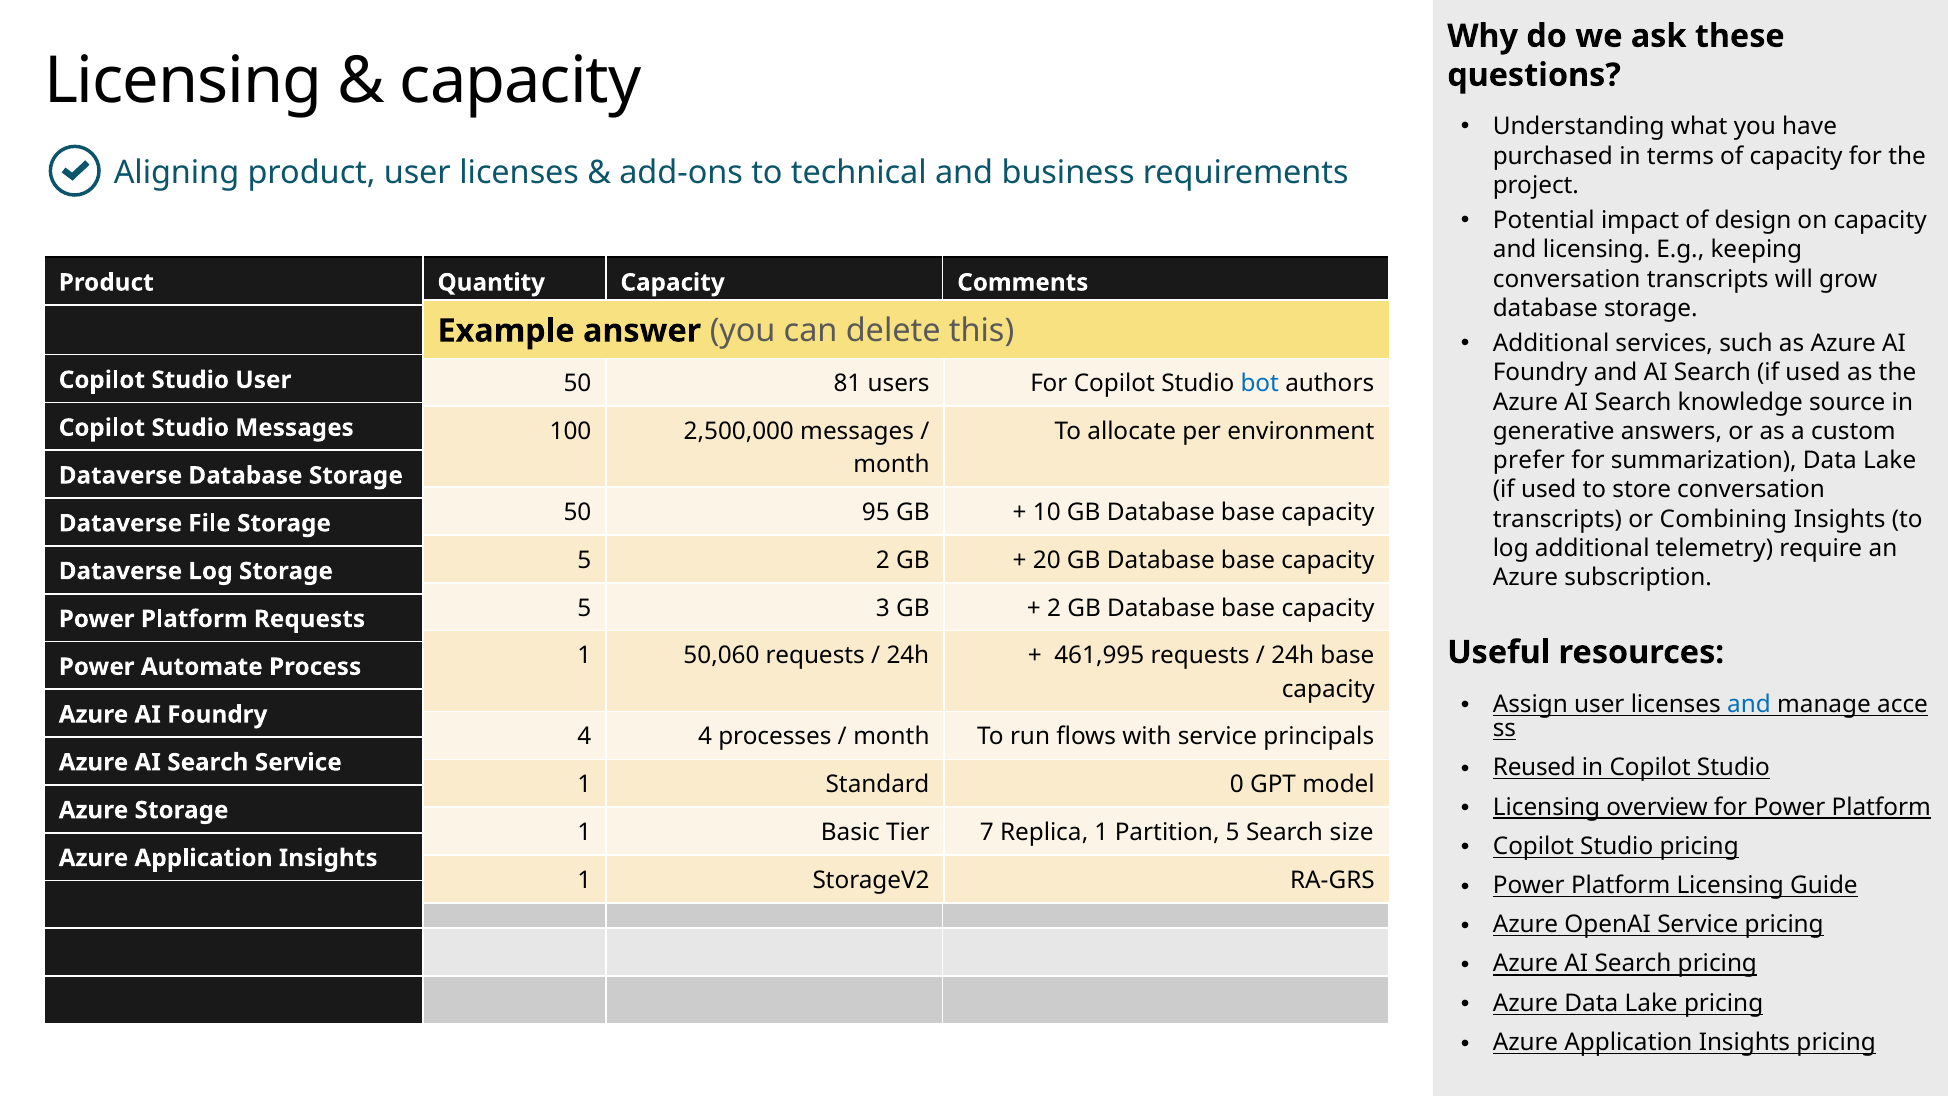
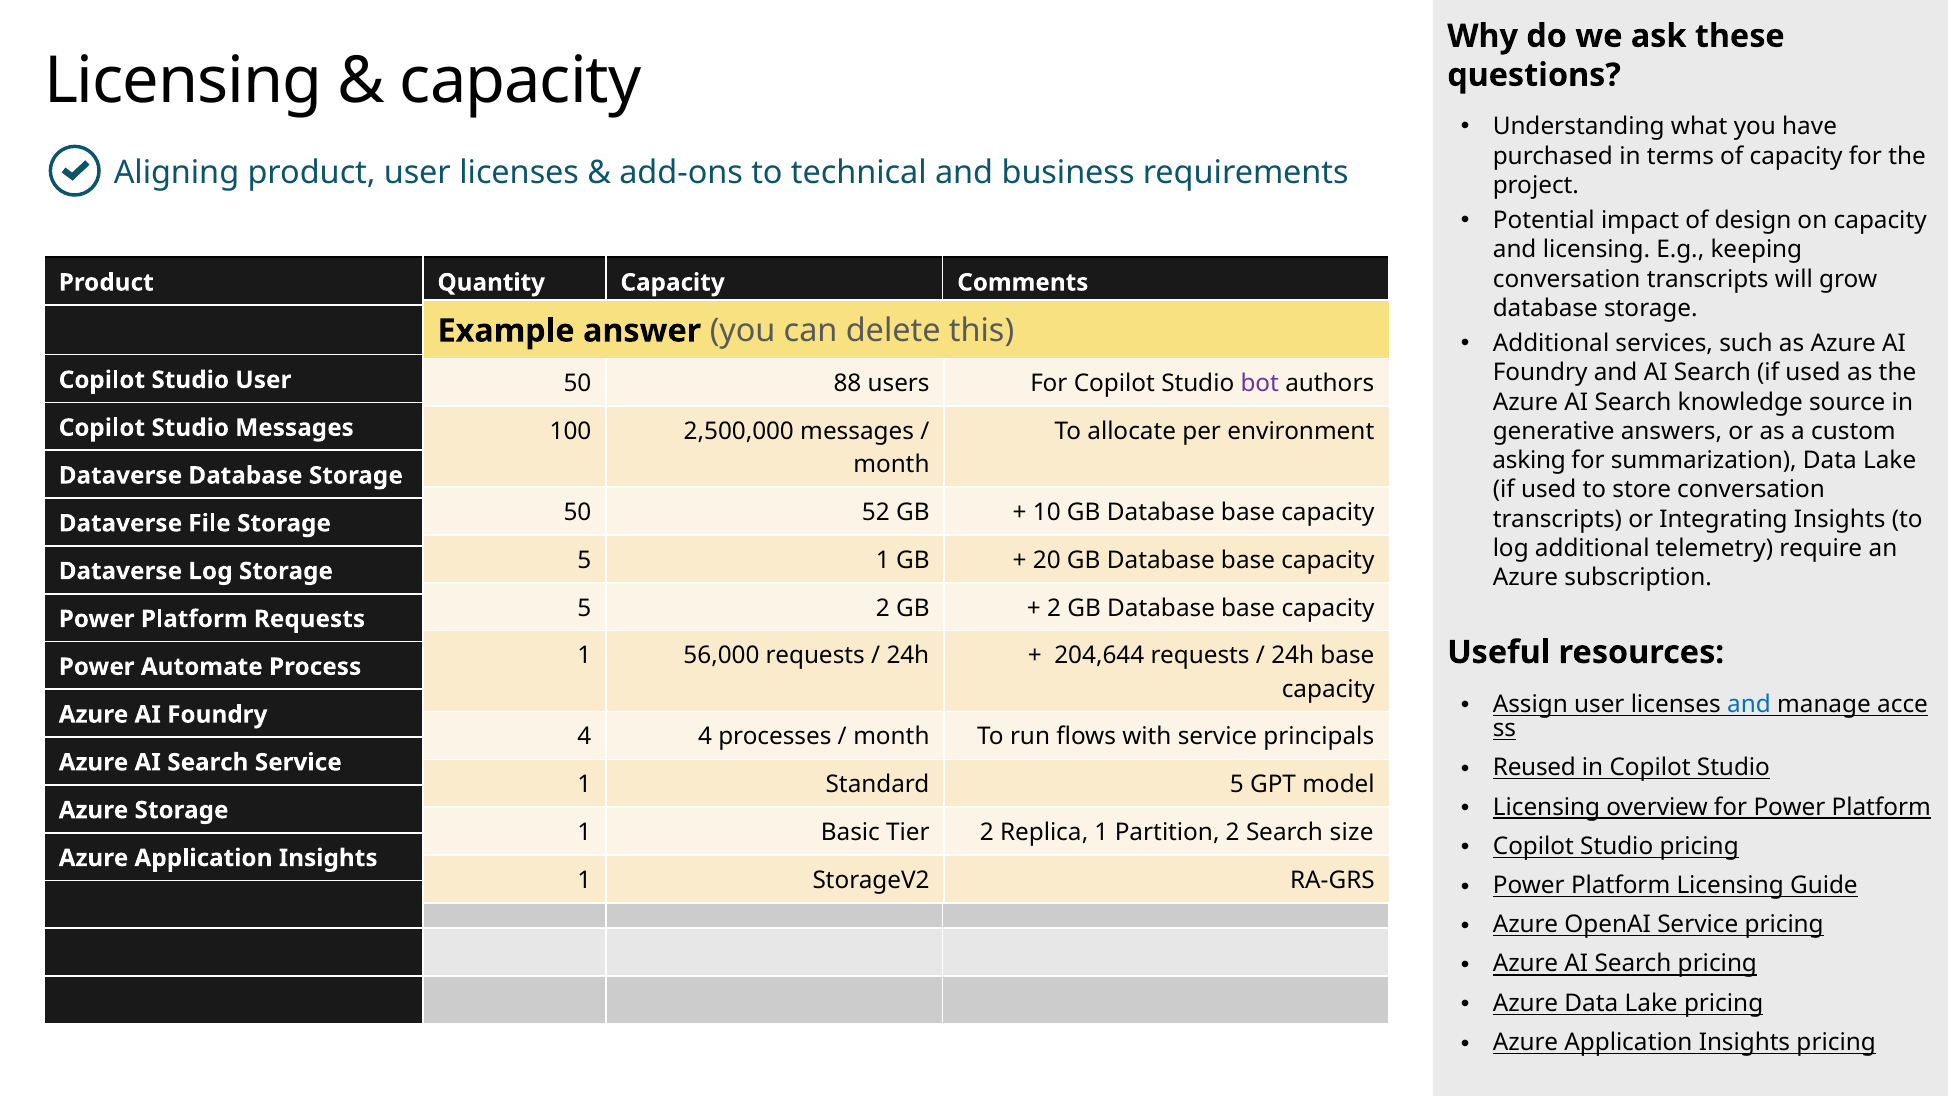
81: 81 -> 88 (847, 384)
bot colour: blue -> purple (1260, 384)
prefer: prefer -> asking (1529, 460)
95: 95 -> 52 (876, 512)
Combining: Combining -> Integrating (1724, 519)
5 2: 2 -> 1 (883, 560)
5 3: 3 -> 2 (883, 608)
50,060: 50,060 -> 56,000 (721, 656)
461,995: 461,995 -> 204,644 (1099, 656)
Standard 0: 0 -> 5 (1237, 785)
Tier 7: 7 -> 2 (987, 832)
Partition 5: 5 -> 2 (1233, 832)
